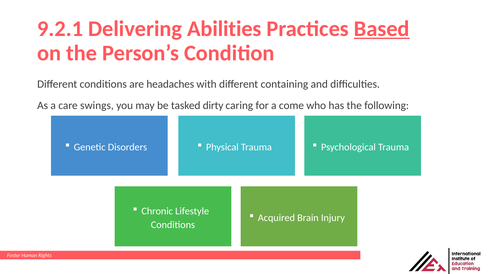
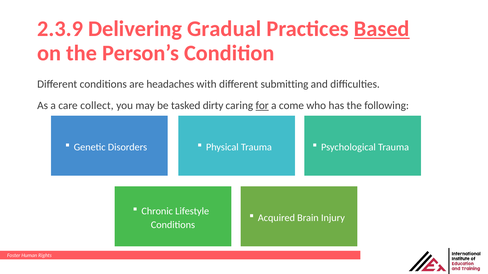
9.2.1: 9.2.1 -> 2.3.9 (60, 29)
Abilities: Abilities -> Gradual (224, 29)
containing: containing -> submitting (284, 84)
swings: swings -> collect (97, 106)
for underline: none -> present (262, 106)
